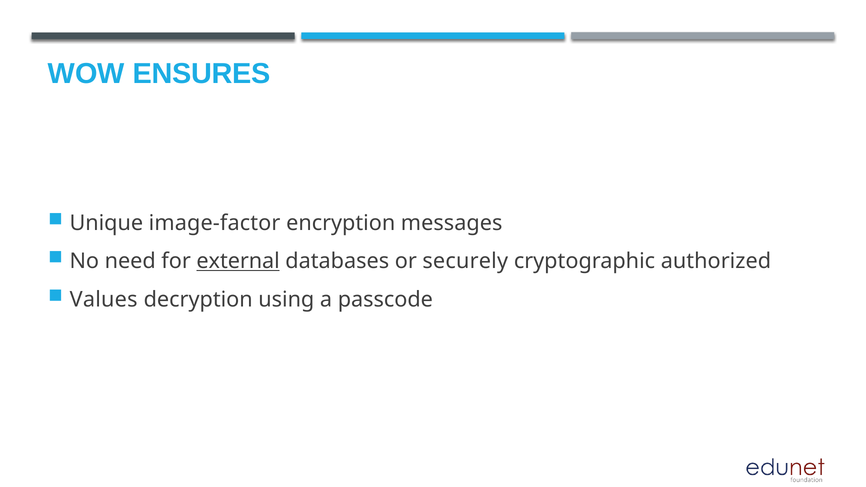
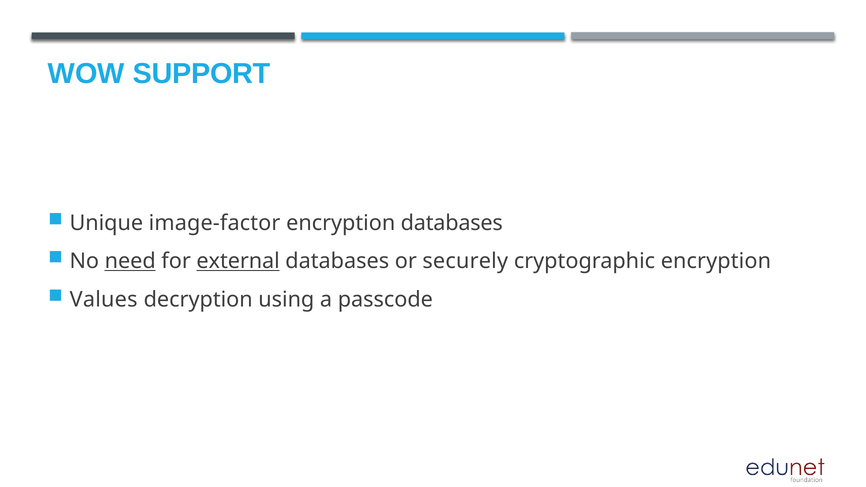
ENSURES: ENSURES -> SUPPORT (202, 74)
encryption messages: messages -> databases (452, 223)
need underline: none -> present (130, 261)
cryptographic authorized: authorized -> encryption (716, 261)
